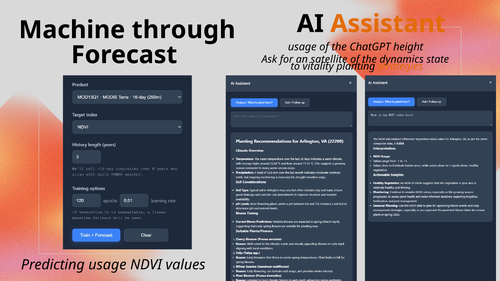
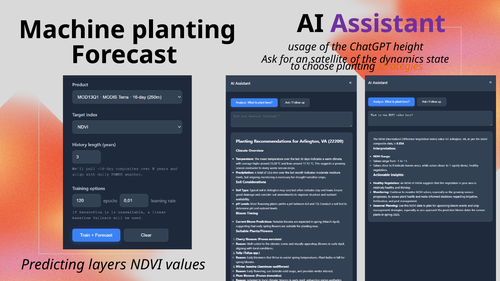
Assistant colour: orange -> purple (388, 24)
Machine through: through -> planting (184, 30)
vitality: vitality -> choose (318, 66)
Predicting usage: usage -> layers (107, 265)
